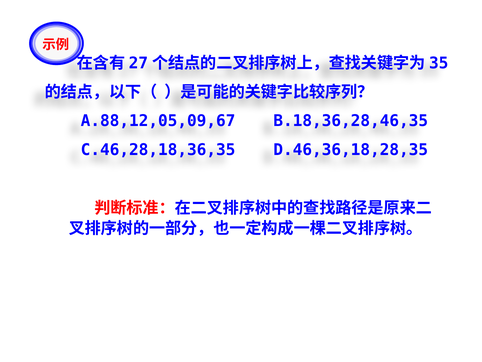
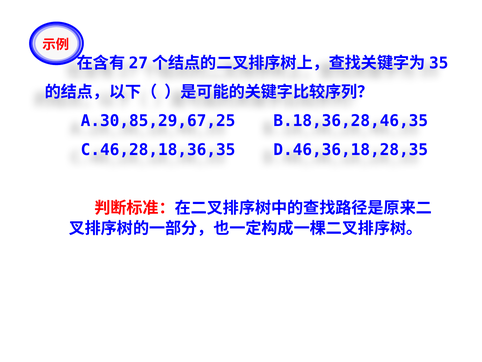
A.88,12,05,09,67: A.88,12,05,09,67 -> A.30,85,29,67,25 (158, 121)
